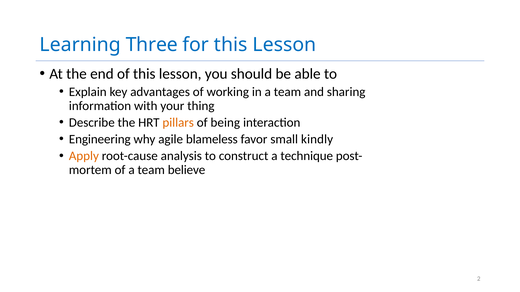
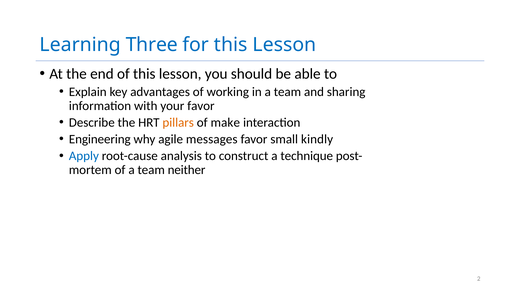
your thing: thing -> favor (201, 106)
being: being -> make (225, 123)
blameless: blameless -> messages (212, 139)
Apply colour: orange -> blue (84, 156)
believe: believe -> neither (187, 170)
